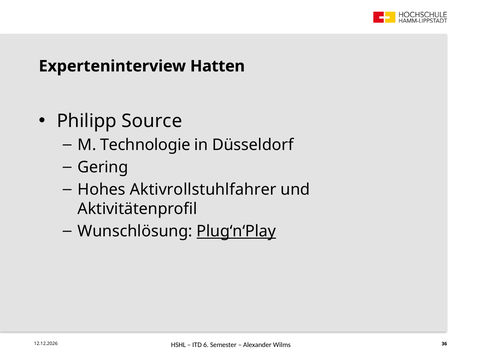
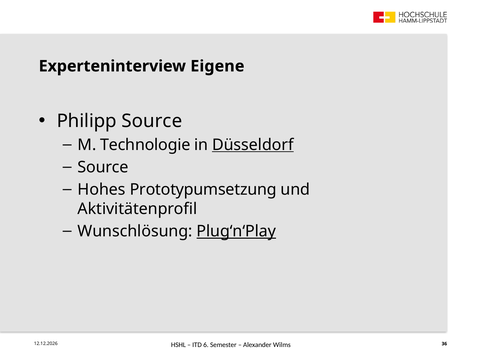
Hatten: Hatten -> Eigene (217, 66)
Düsseldorf underline: none -> present (253, 144)
Gering: Gering -> Source (103, 167)
Aktivrollstuhlfahrer: Aktivrollstuhlfahrer -> Prototypumsetzung (203, 189)
